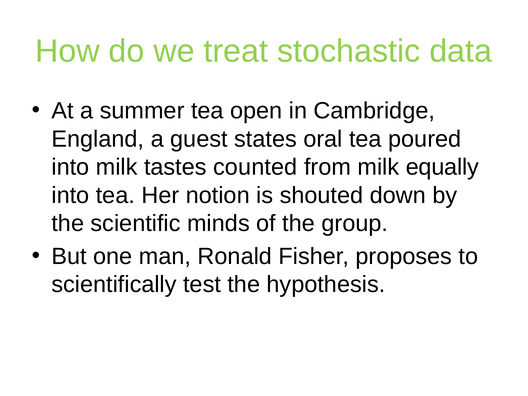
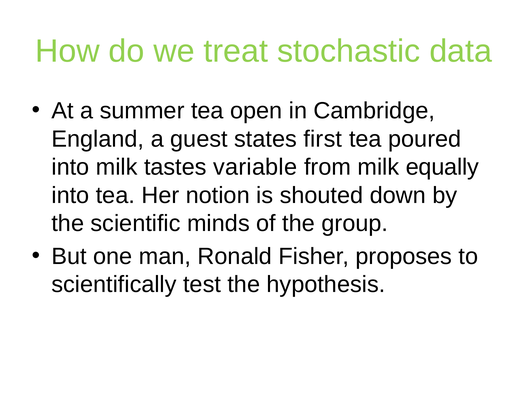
oral: oral -> first (323, 139)
counted: counted -> variable (255, 167)
